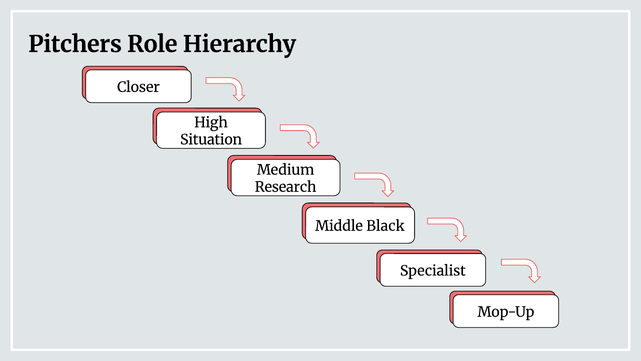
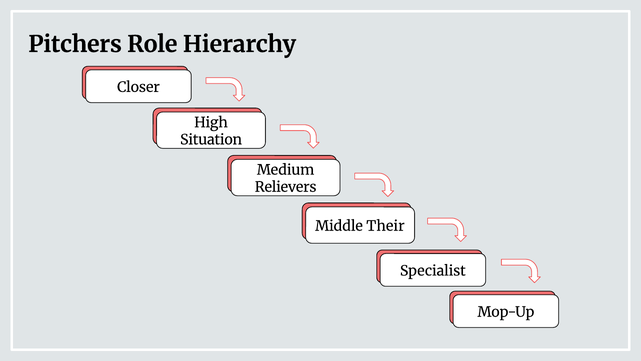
Research: Research -> Relievers (286, 187)
Black: Black -> Their (385, 226)
